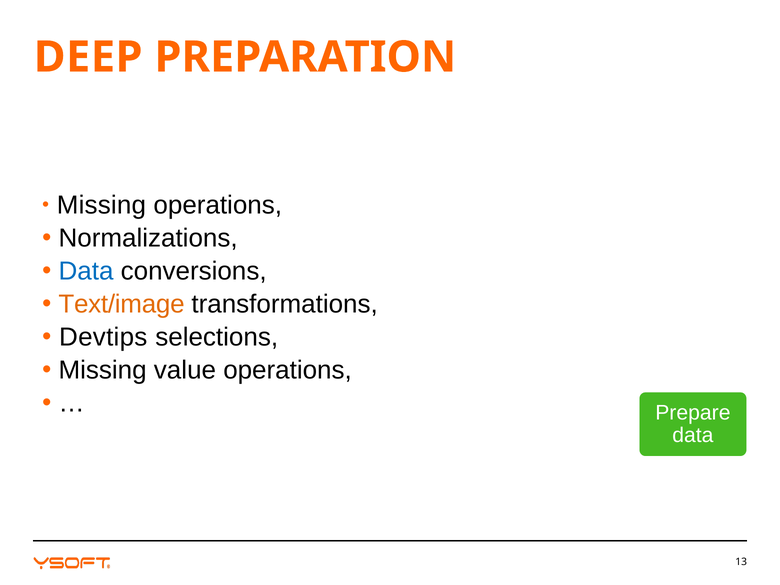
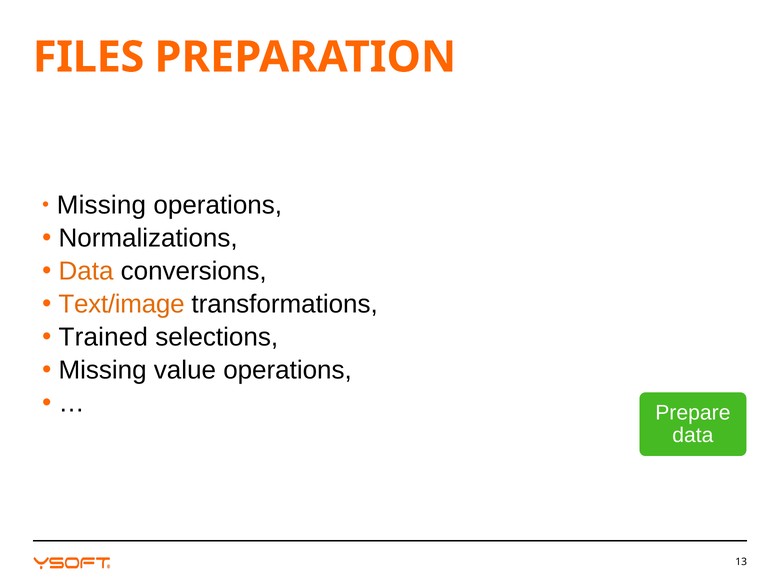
DEEP: DEEP -> FILES (89, 57)
Data colour: blue -> orange (86, 271)
Devtips: Devtips -> Trained (103, 337)
